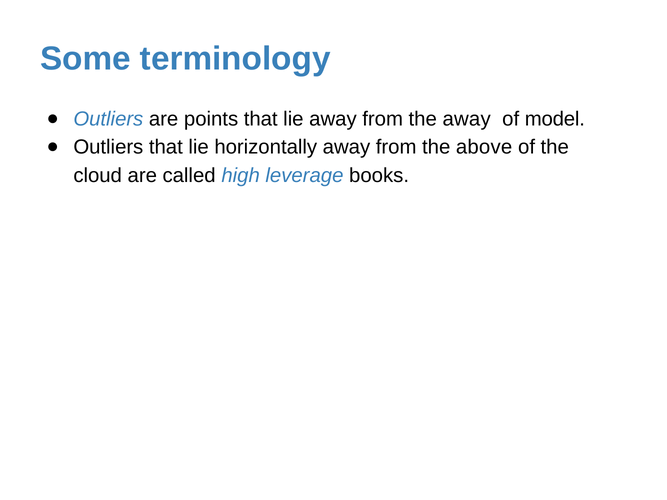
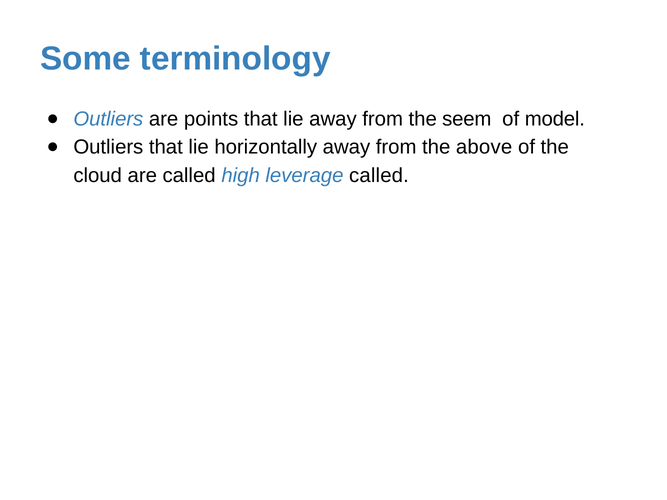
the away: away -> seem (467, 119)
leverage books: books -> called (379, 175)
